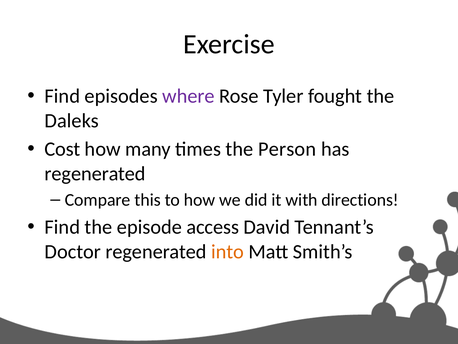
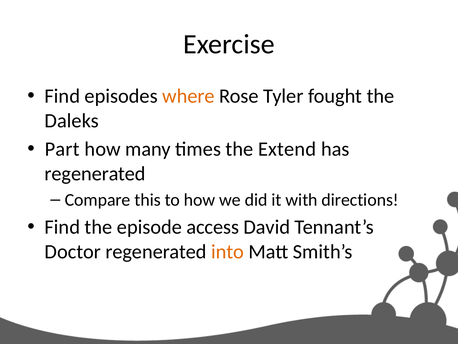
where colour: purple -> orange (188, 96)
Cost: Cost -> Part (62, 149)
Person: Person -> Extend (287, 149)
